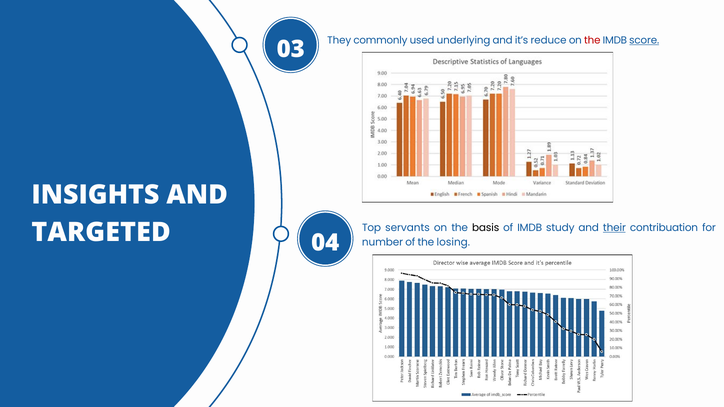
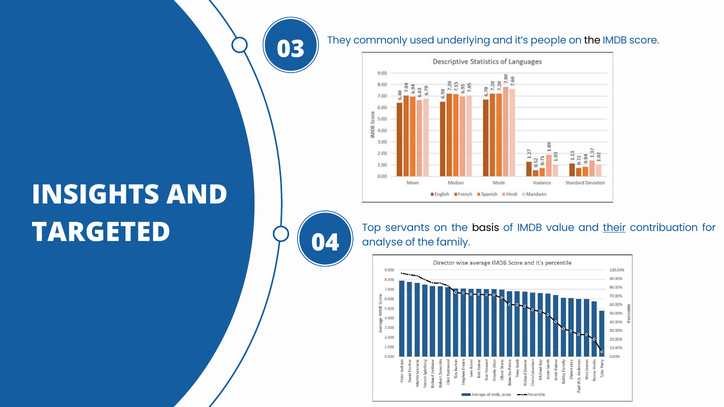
reduce: reduce -> people (549, 40)
the colour: red -> black (592, 40)
score underline: present -> none (644, 40)
study: study -> value (560, 228)
number: number -> analyse (382, 242)
losing: losing -> family (453, 242)
